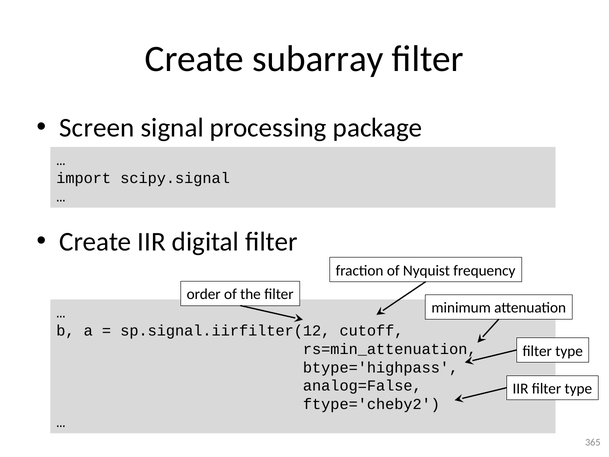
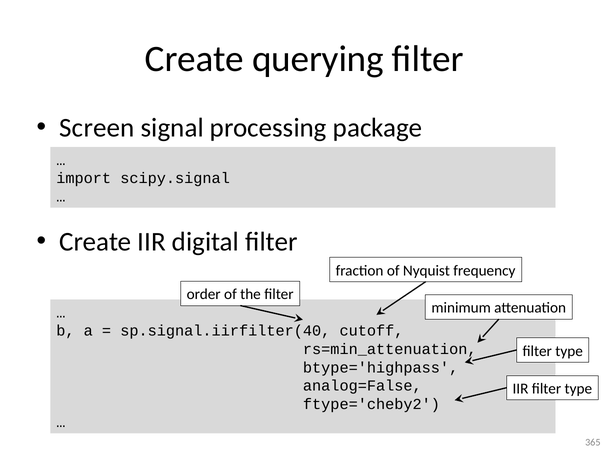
subarray: subarray -> querying (318, 59)
sp.signal.iirfilter(12: sp.signal.iirfilter(12 -> sp.signal.iirfilter(40 (225, 331)
